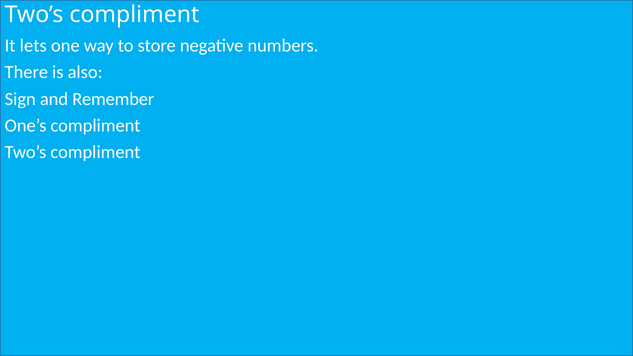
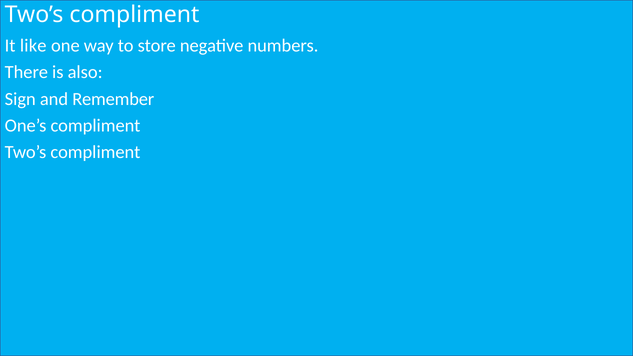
lets: lets -> like (33, 46)
